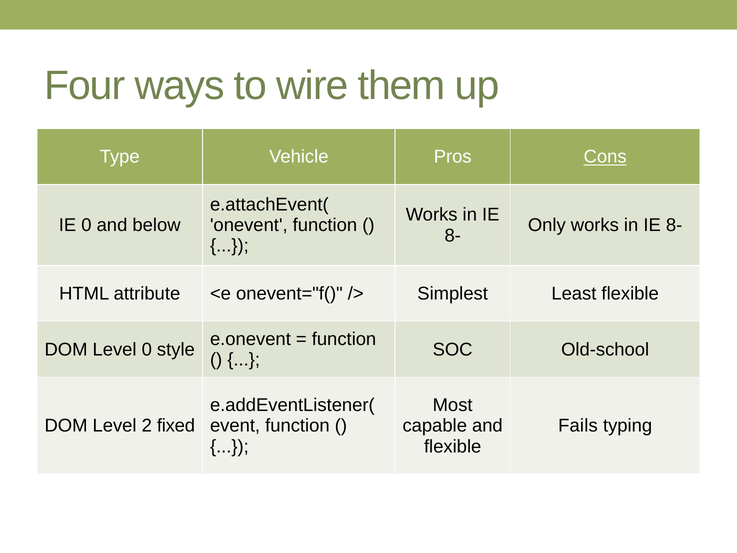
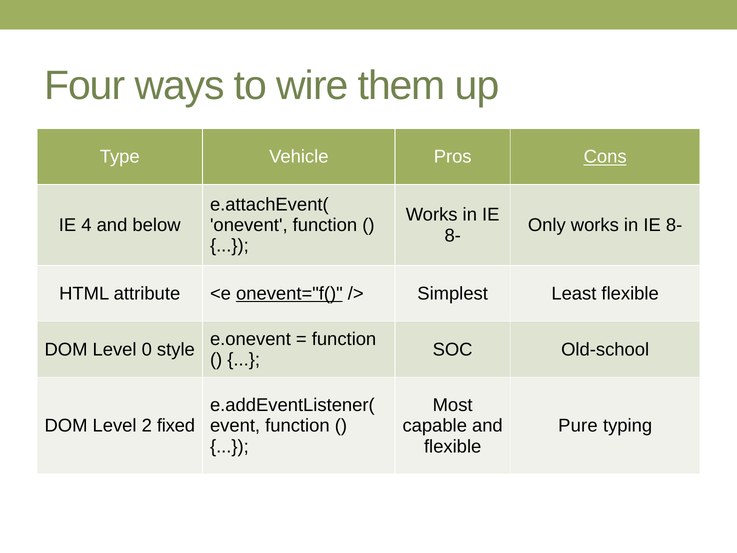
IE 0: 0 -> 4 (86, 225)
onevent="f( underline: none -> present (289, 293)
Fails: Fails -> Pure (578, 426)
